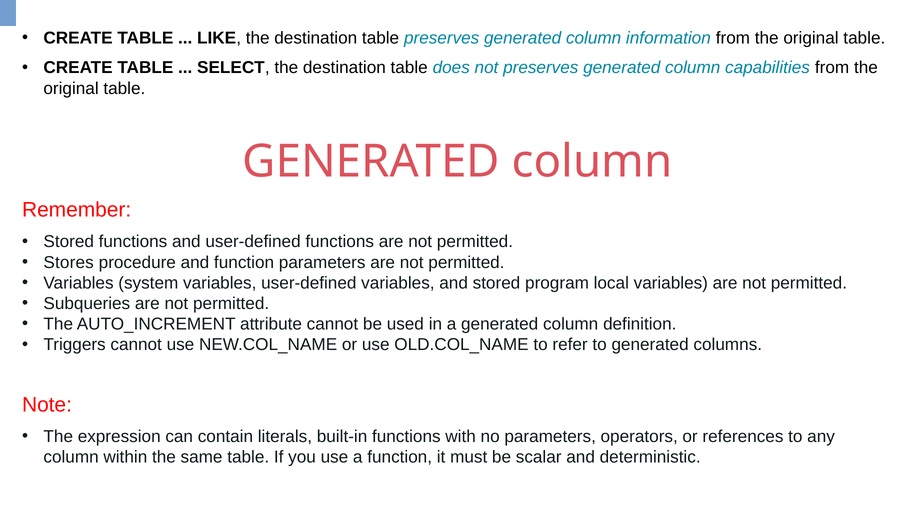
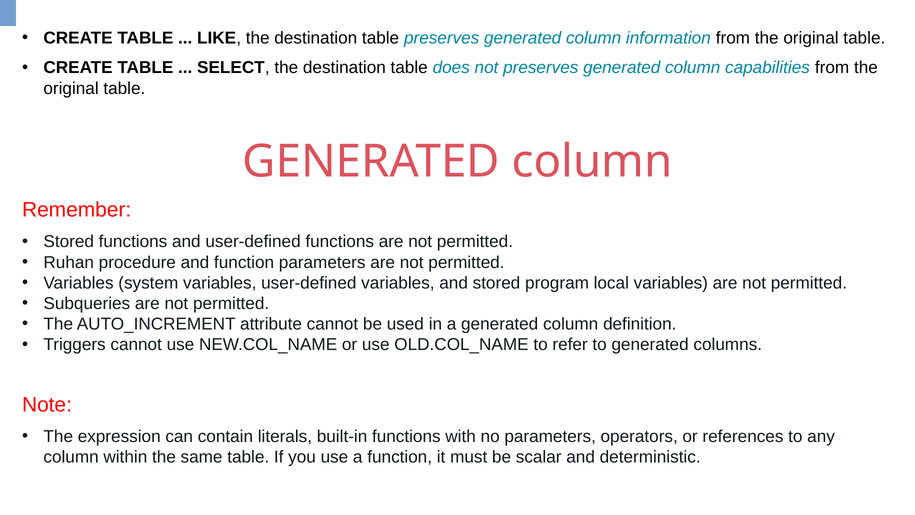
Stores: Stores -> Ruhan (69, 262)
